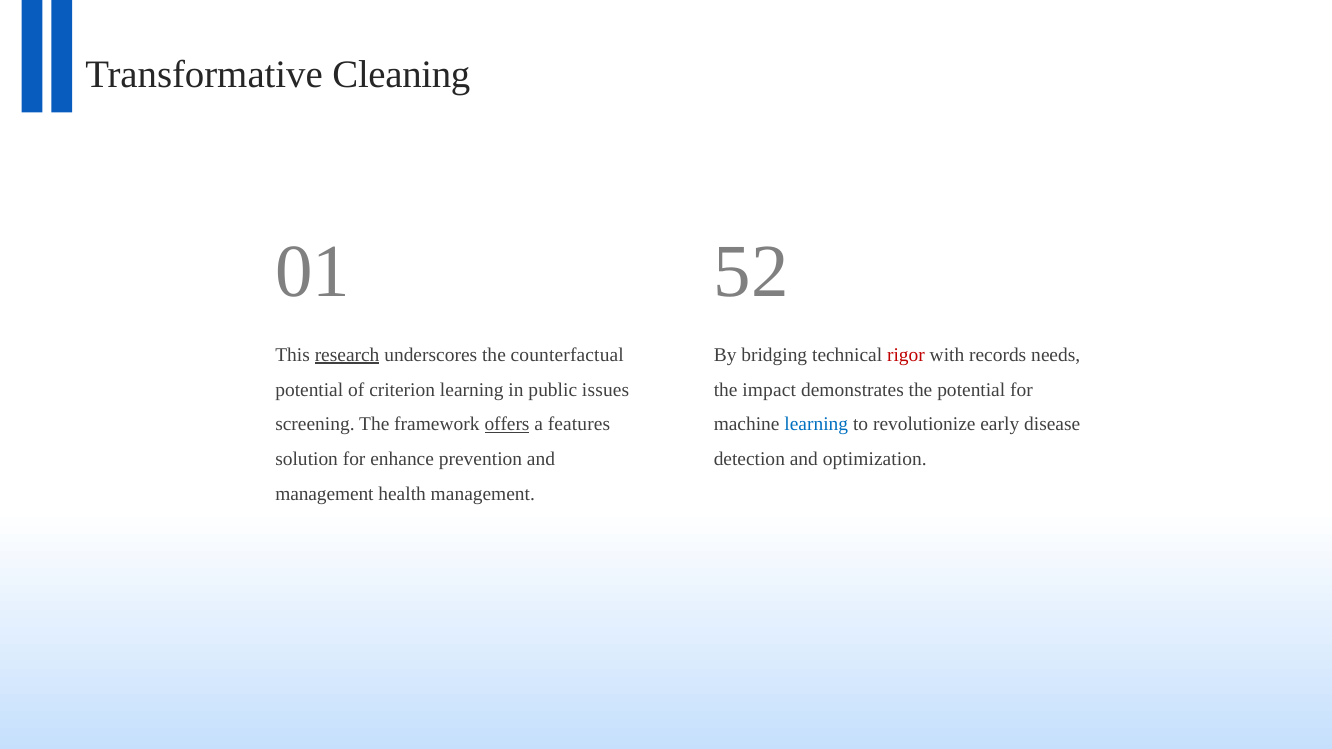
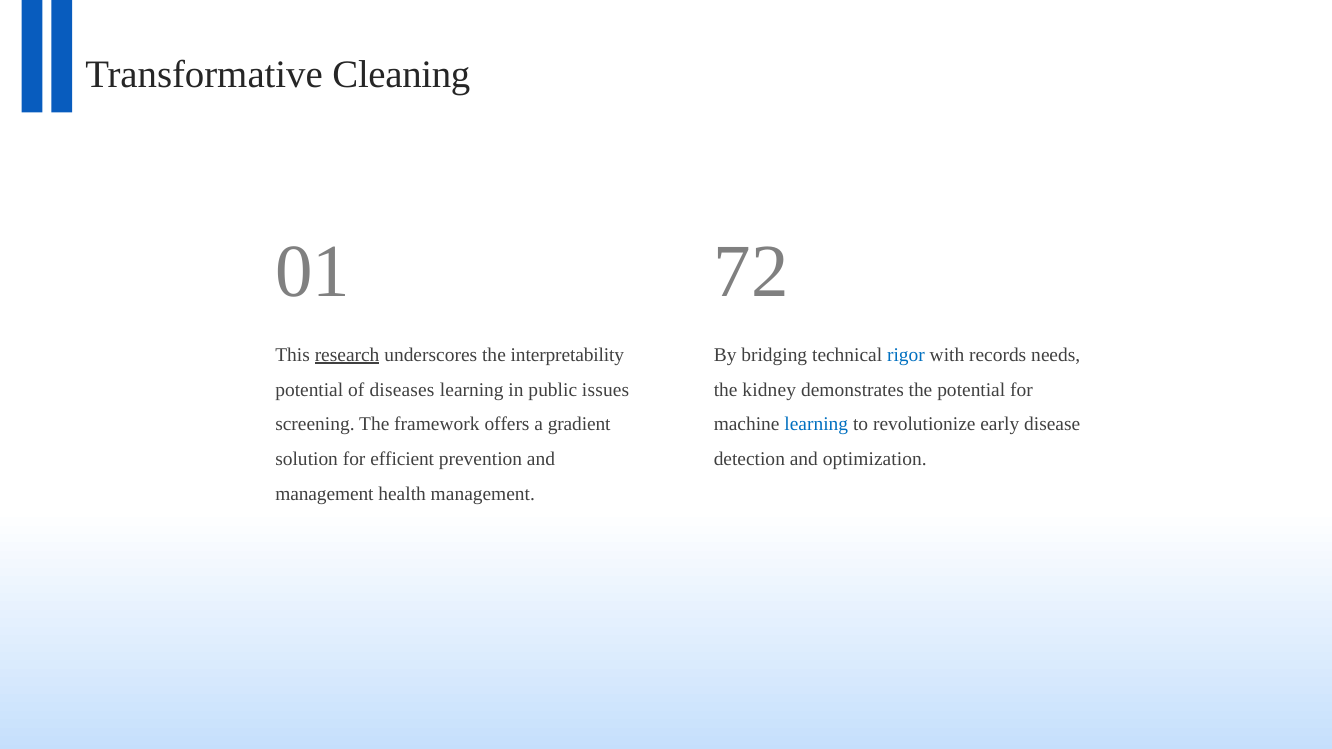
52: 52 -> 72 (751, 272)
counterfactual: counterfactual -> interpretability (567, 355)
rigor colour: red -> blue (906, 355)
criterion: criterion -> diseases (402, 390)
impact: impact -> kidney (769, 390)
offers underline: present -> none (507, 425)
features: features -> gradient (579, 425)
enhance: enhance -> efficient (402, 460)
